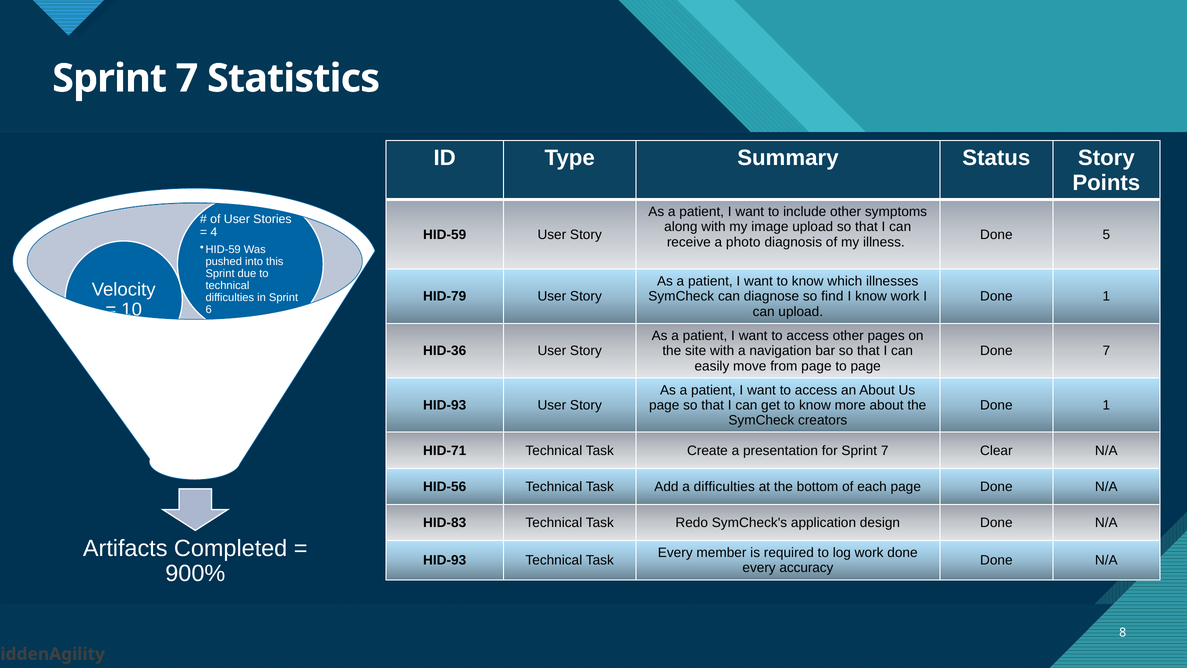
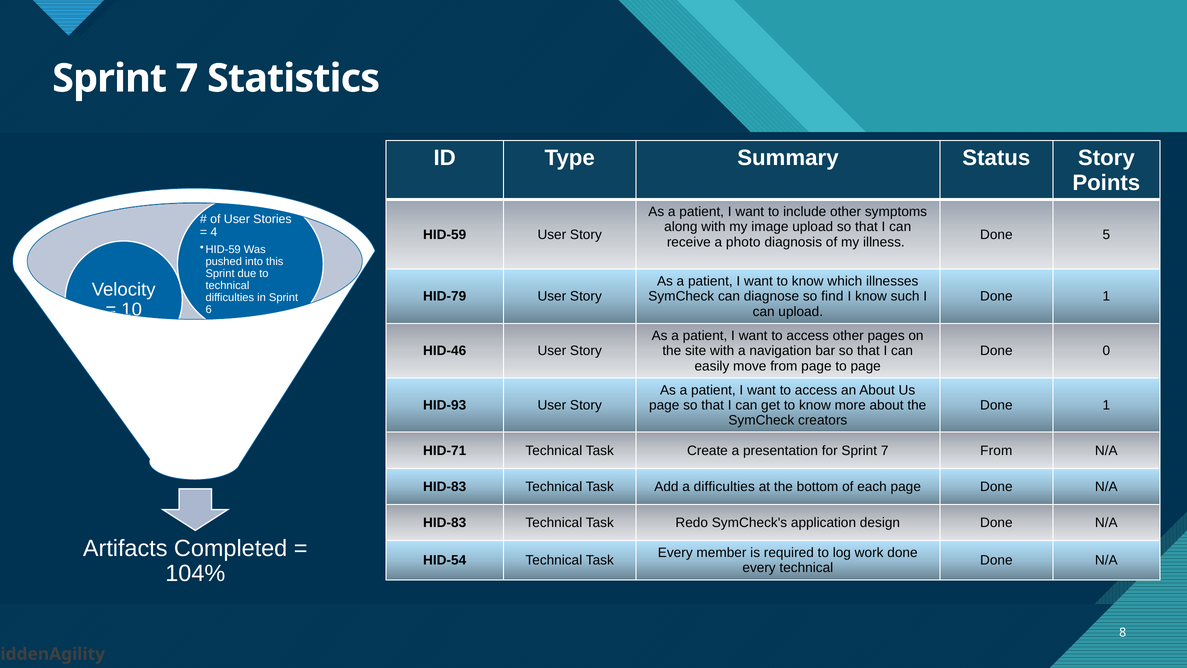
know work: work -> such (905, 296)
HID-36: HID-36 -> HID-46 (445, 351)
Done 7: 7 -> 0 (1106, 351)
7 Clear: Clear -> From (996, 450)
HID-56: HID-56 -> HID-83 (445, 486)
HID-93: HID-93 -> HID-54 (445, 560)
every accuracy: accuracy -> technical (806, 568)
900%: 900% -> 104% (195, 573)
